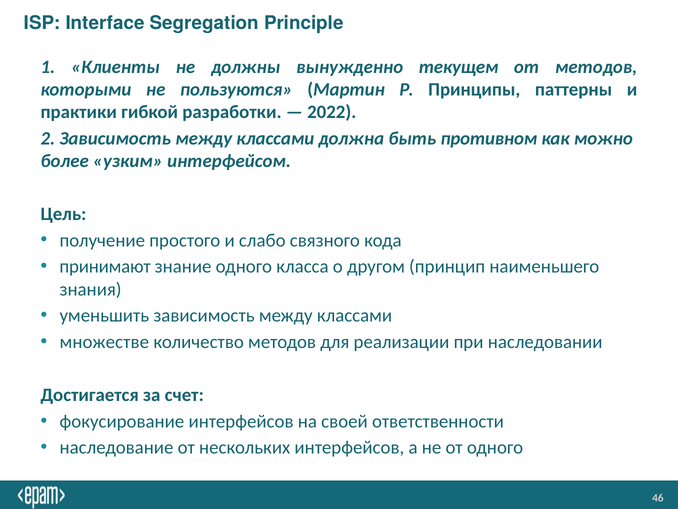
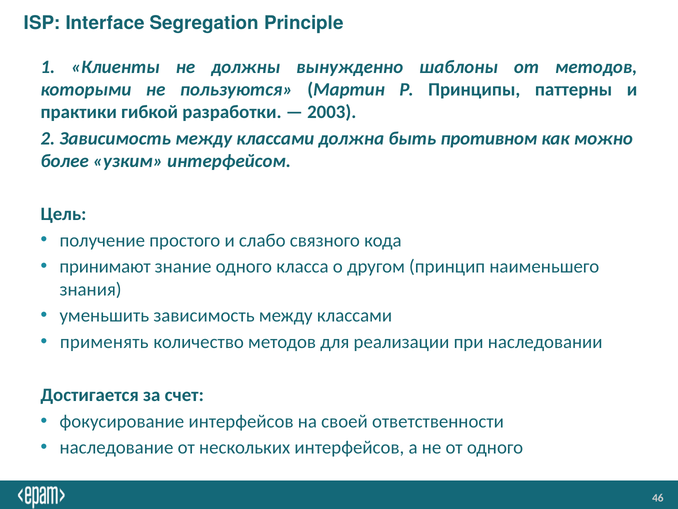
текущем: текущем -> шаблоны (459, 67)
2022: 2022 -> 2003 (332, 112)
множестве: множестве -> применять (104, 342)
